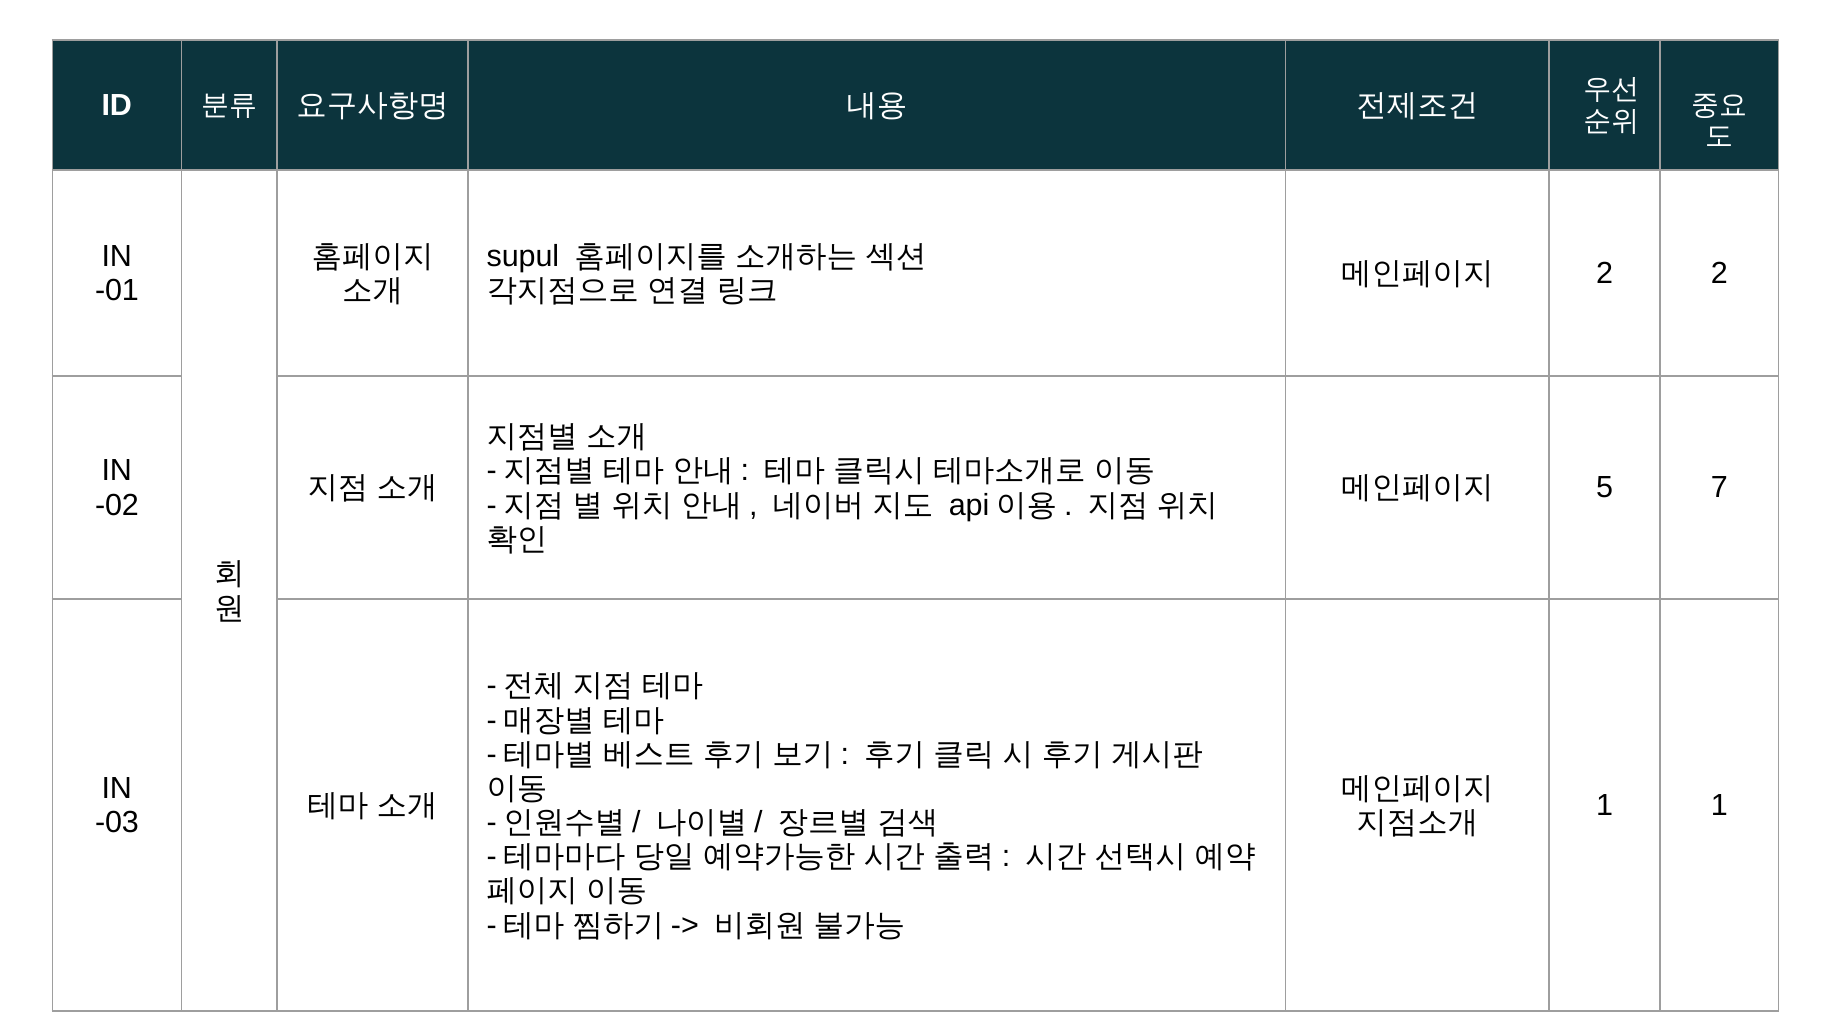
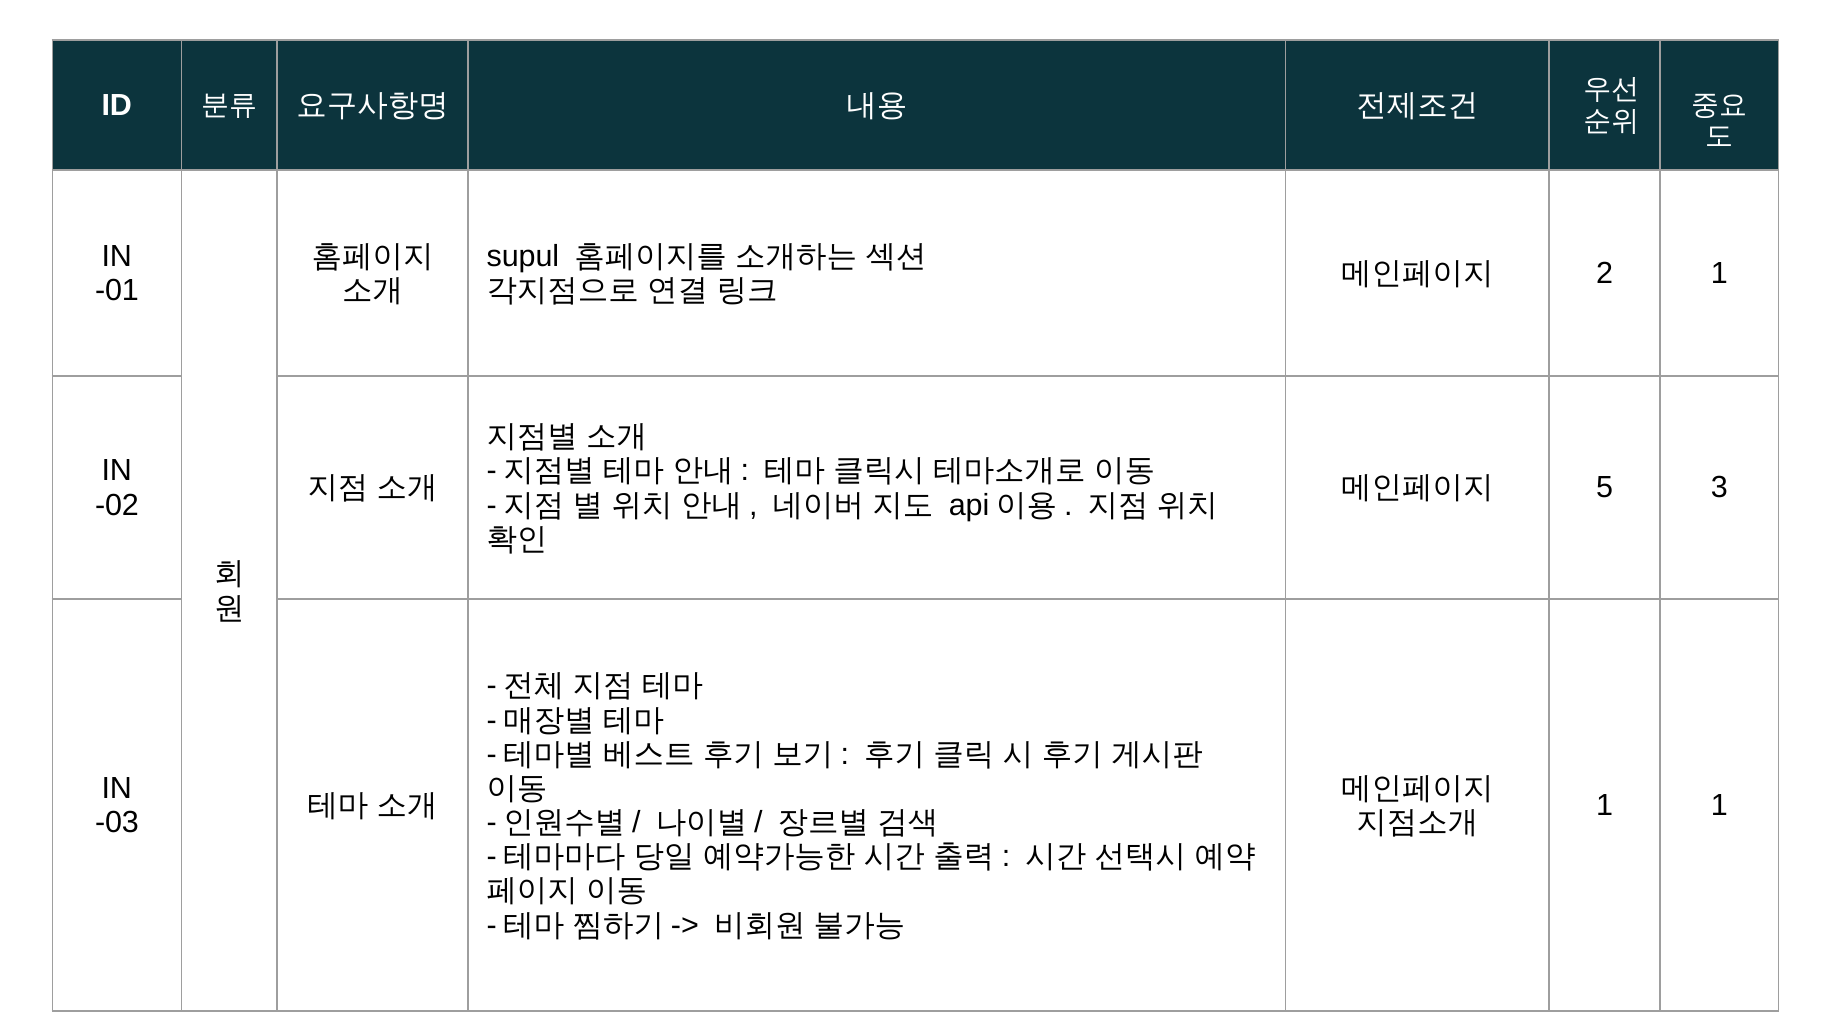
2 2: 2 -> 1 (1719, 273)
7: 7 -> 3 (1719, 488)
